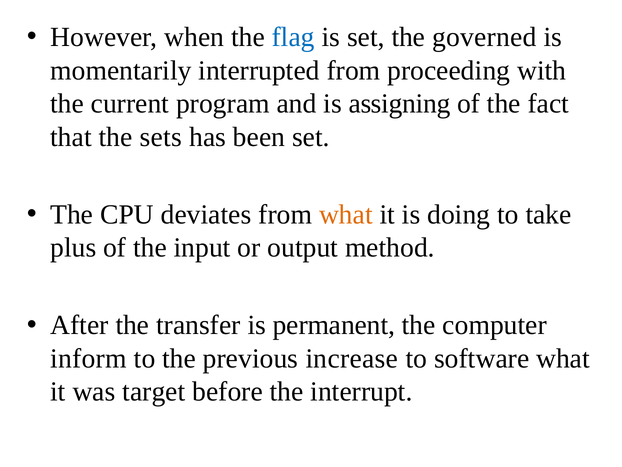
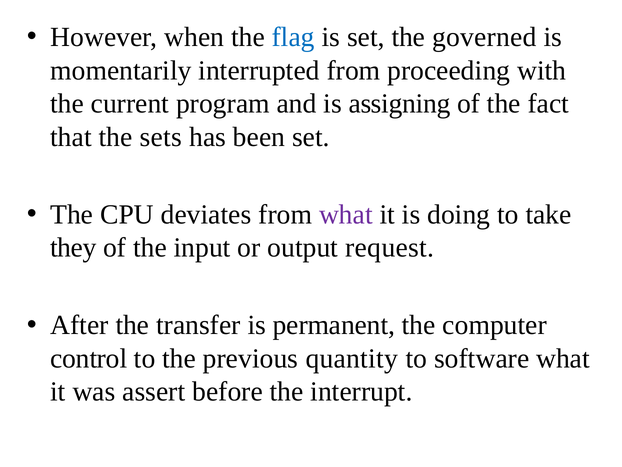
what colour: orange -> purple (346, 214)
plus: plus -> they (73, 248)
method: method -> request (390, 248)
inform: inform -> control (89, 358)
increase: increase -> quantity (352, 358)
target: target -> assert (154, 391)
